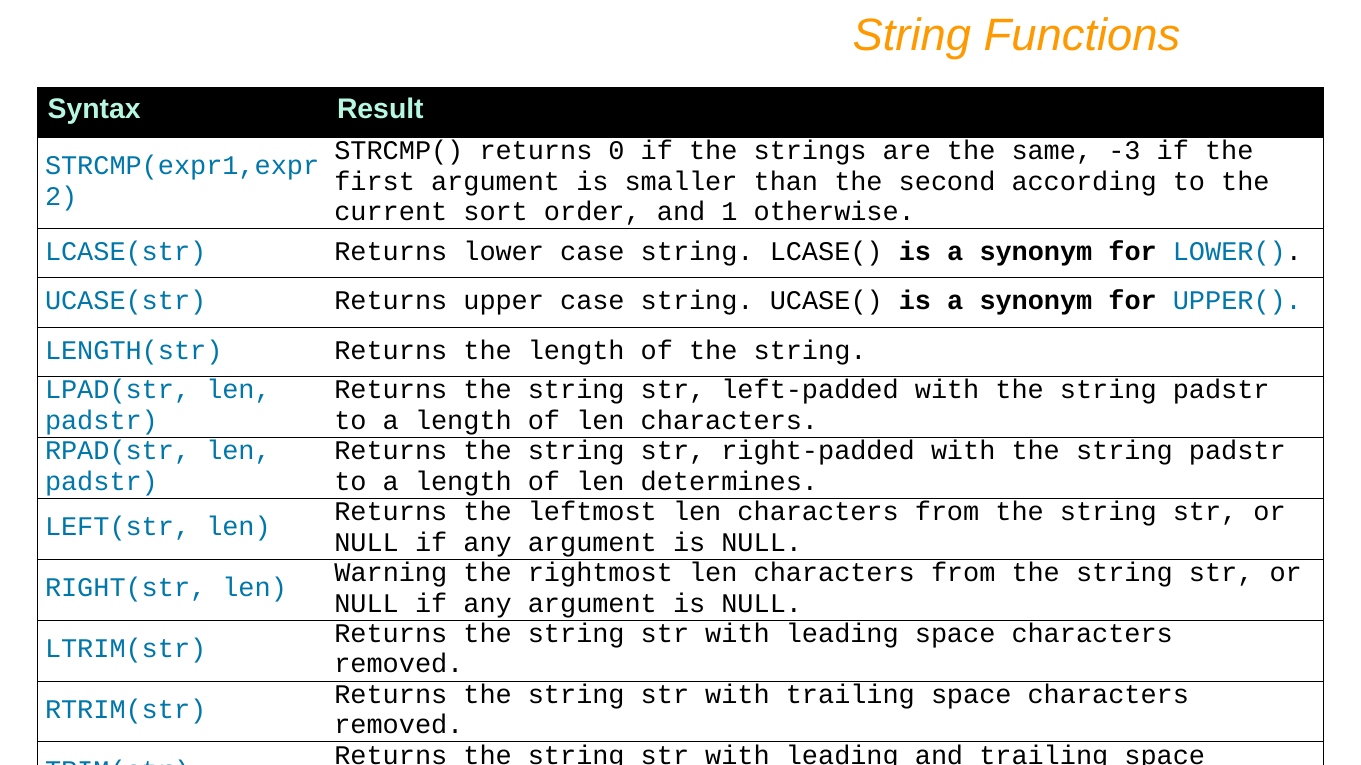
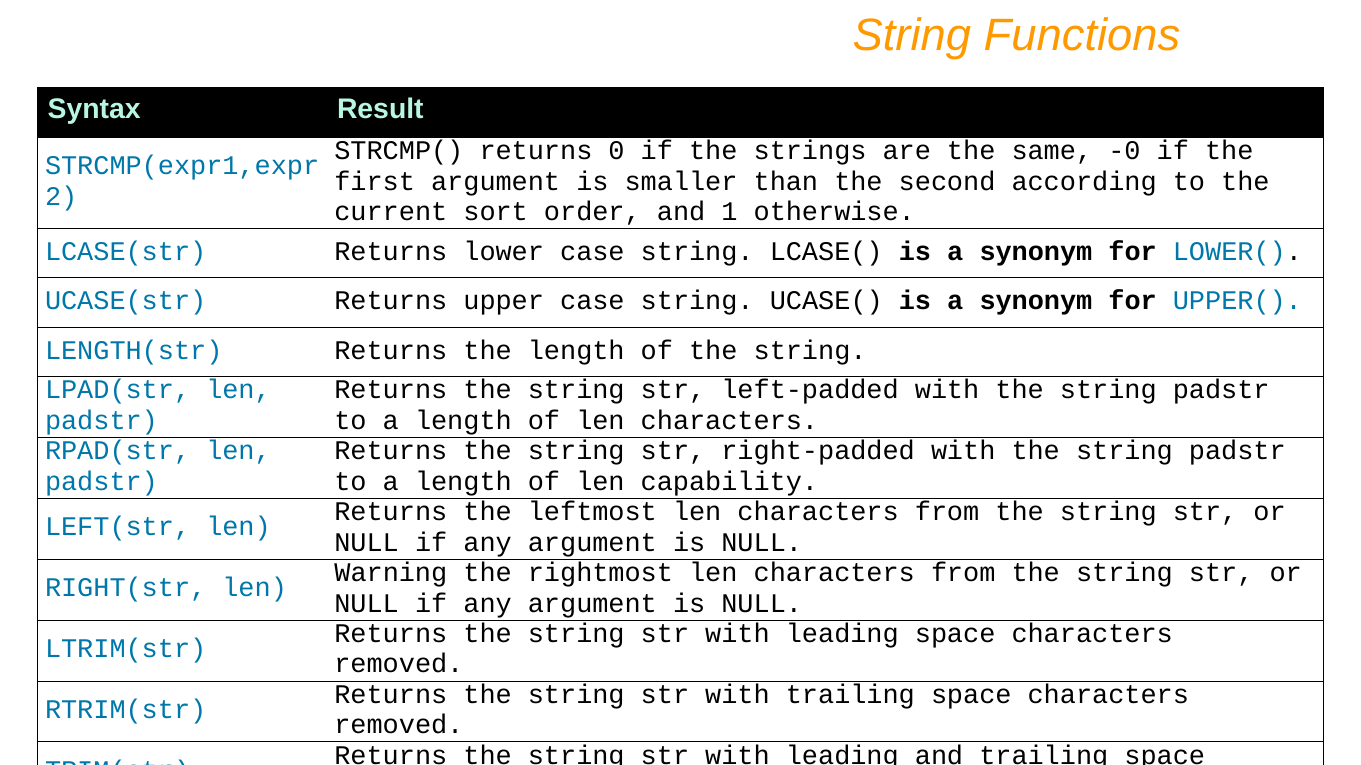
-3: -3 -> -0 (1124, 151)
determines: determines -> capability (729, 482)
